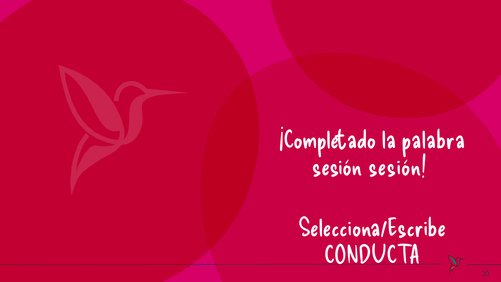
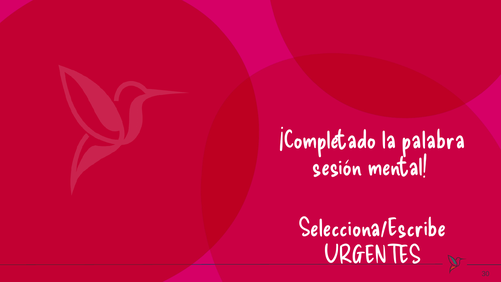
sesión sesión: sesión -> mental (398, 167)
CONDUCTA: CONDUCTA -> URGENTES (372, 255)
